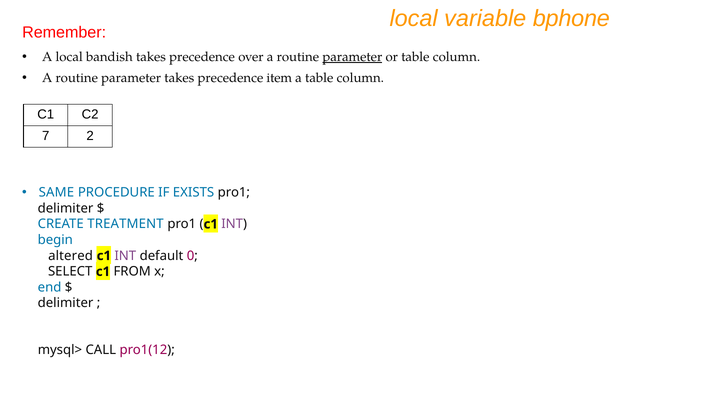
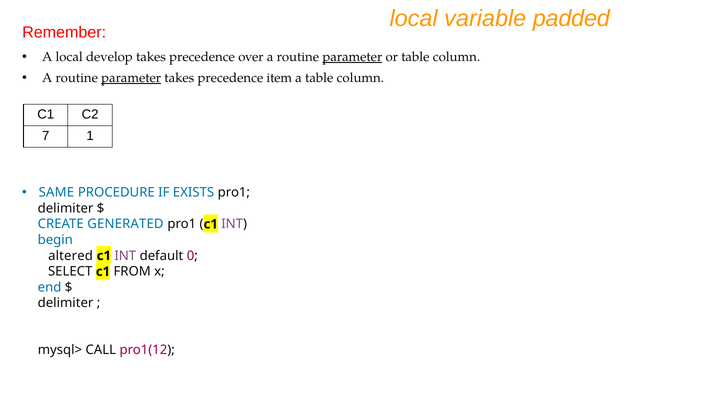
bphone: bphone -> padded (571, 18)
bandish: bandish -> develop (109, 57)
parameter underline: none -> present (131, 78)
2: 2 -> 1 (90, 136)
TREATMENT: TREATMENT -> GENERATED (125, 224)
